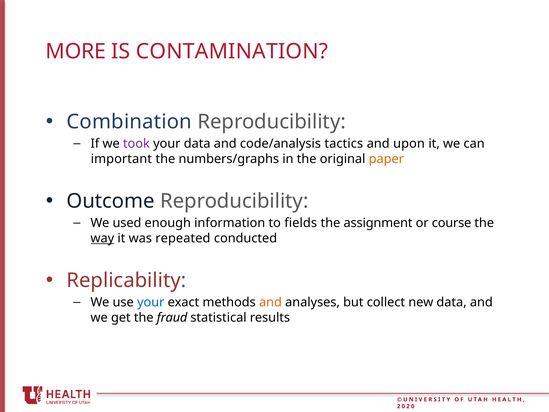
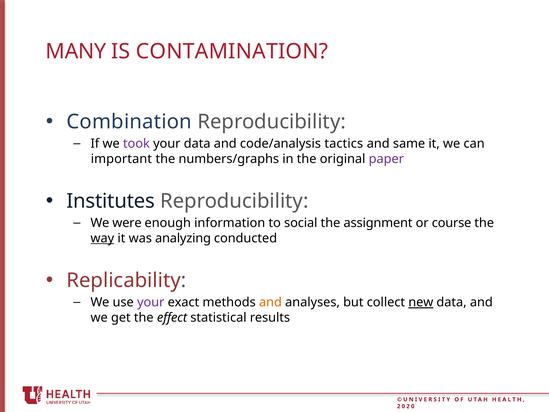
MORE: MORE -> MANY (76, 51)
upon: upon -> same (409, 144)
paper colour: orange -> purple (386, 159)
Outcome: Outcome -> Institutes (111, 201)
used: used -> were (127, 223)
fields: fields -> social (301, 223)
repeated: repeated -> analyzing (183, 238)
your colour: blue -> purple (151, 302)
new underline: none -> present (421, 302)
fraud: fraud -> effect (172, 317)
